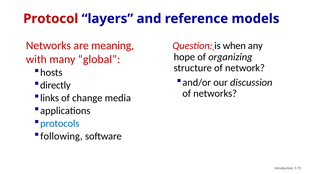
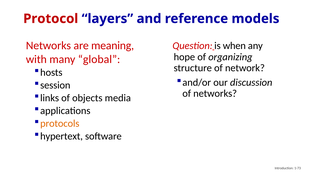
directly: directly -> session (55, 85)
change: change -> objects (87, 98)
protocols colour: blue -> orange (60, 123)
following: following -> hypertext (62, 136)
